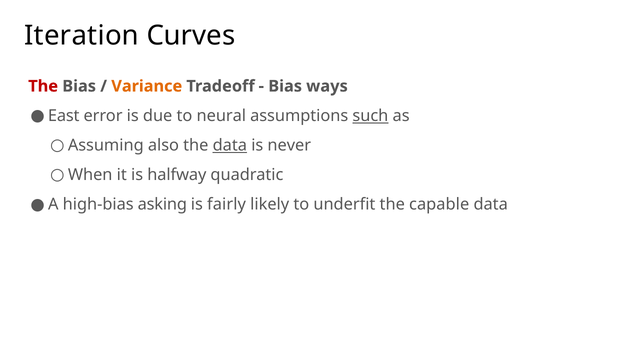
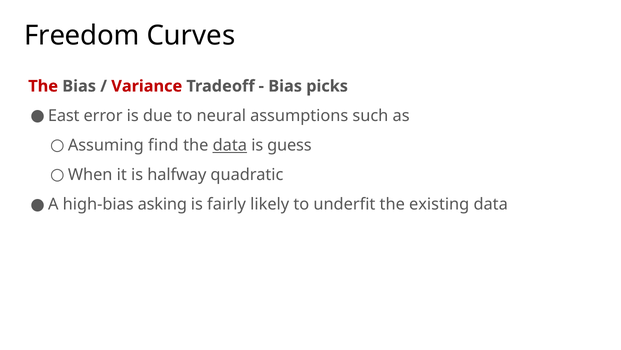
Iteration: Iteration -> Freedom (82, 36)
Variance colour: orange -> red (147, 86)
ways: ways -> picks (327, 86)
such underline: present -> none (370, 116)
also: also -> find (163, 145)
never: never -> guess (289, 145)
capable: capable -> existing (439, 204)
